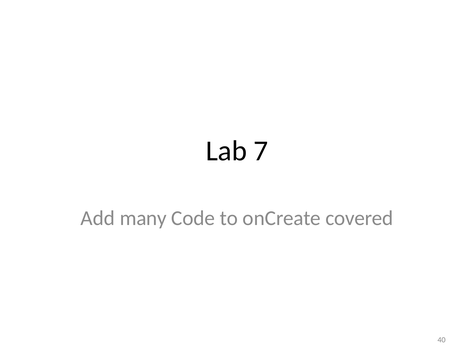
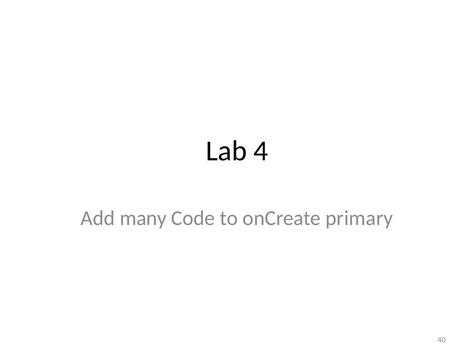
7: 7 -> 4 (261, 151)
covered: covered -> primary (359, 218)
